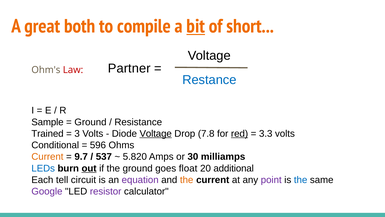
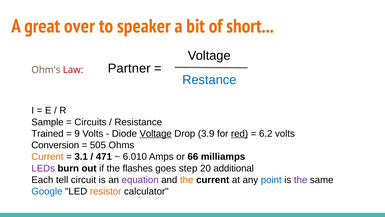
both: both -> over (80, 26)
compile: compile -> speaker (144, 26)
bit underline: present -> none (196, 26)
Ground: Ground -> Circuits (90, 122)
3: 3 -> 9 (77, 133)
7.8: 7.8 -> 3.9 (206, 133)
3.3: 3.3 -> 6.2 (266, 133)
Conditional: Conditional -> Conversion (55, 145)
596: 596 -> 505 (98, 145)
9.7: 9.7 -> 3.1 (81, 156)
537: 537 -> 471 (104, 156)
5.820: 5.820 -> 6.010 (135, 156)
30: 30 -> 66 (193, 156)
LEDs colour: blue -> purple (43, 168)
out underline: present -> none (89, 168)
the ground: ground -> flashes (138, 168)
float: float -> step (188, 168)
point colour: purple -> blue (271, 180)
the colour: blue -> purple (301, 180)
Google colour: purple -> blue (47, 191)
resistor colour: purple -> orange (106, 191)
